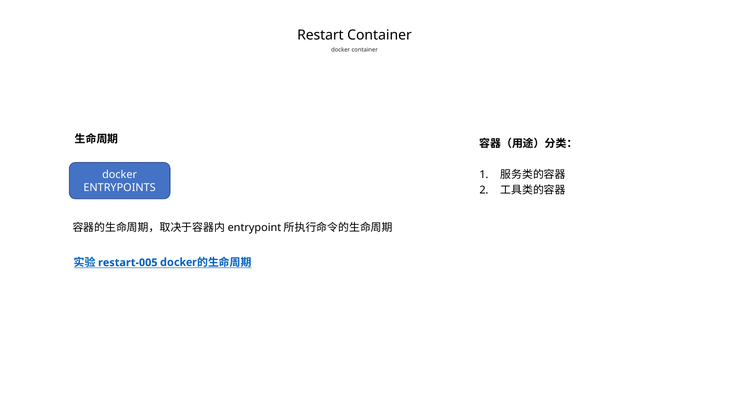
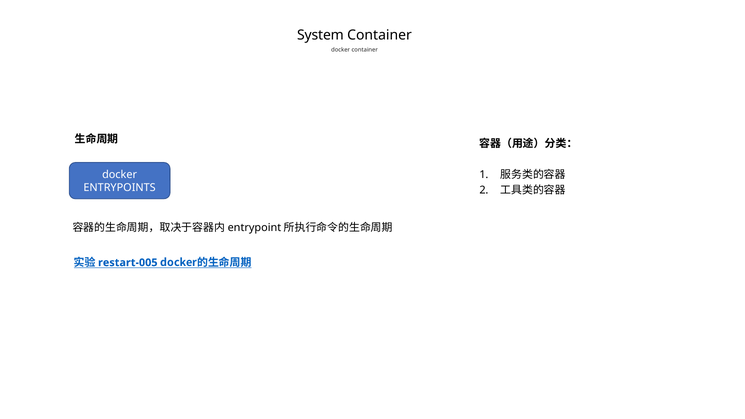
Restart: Restart -> System (320, 35)
